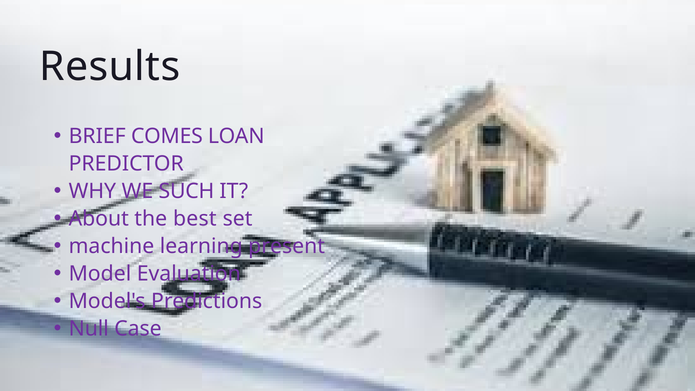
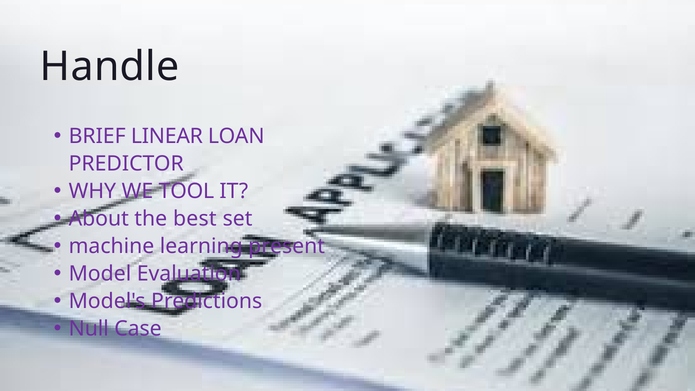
Results: Results -> Handle (110, 67)
COMES: COMES -> LINEAR (167, 136)
SUCH: SUCH -> TOOL (186, 191)
